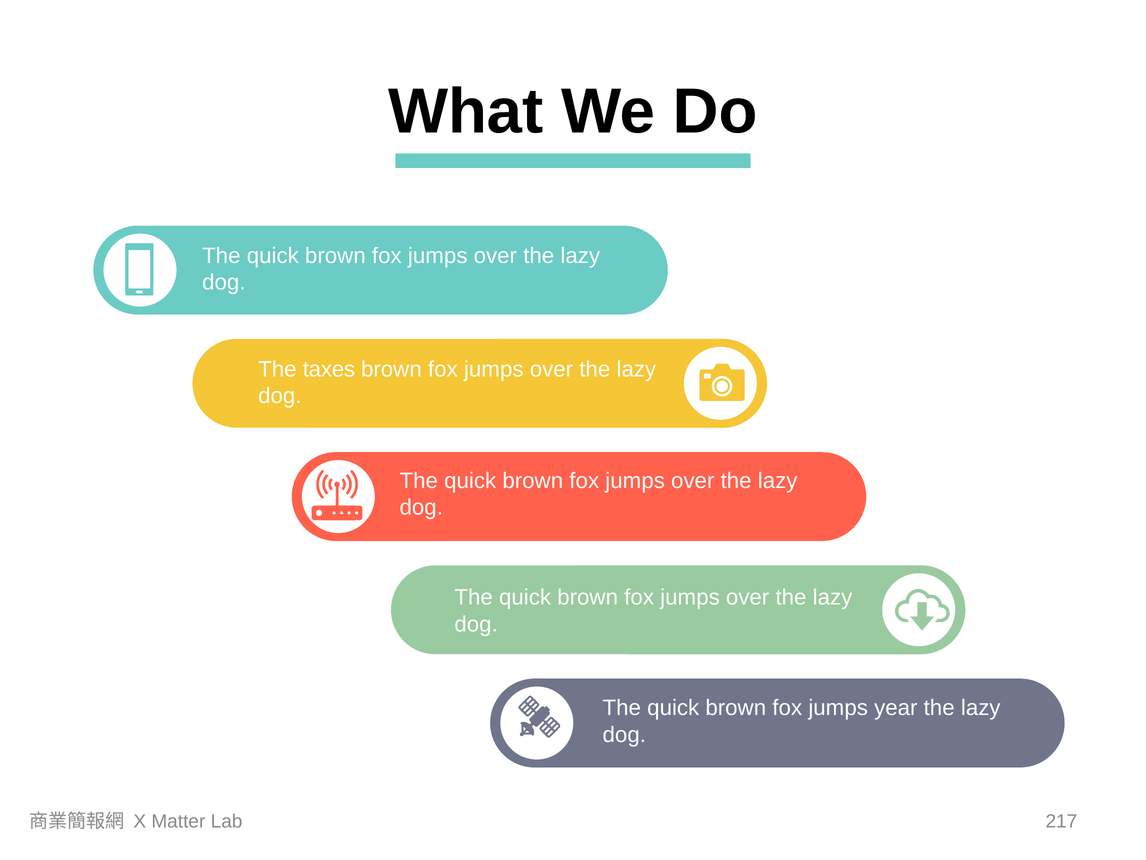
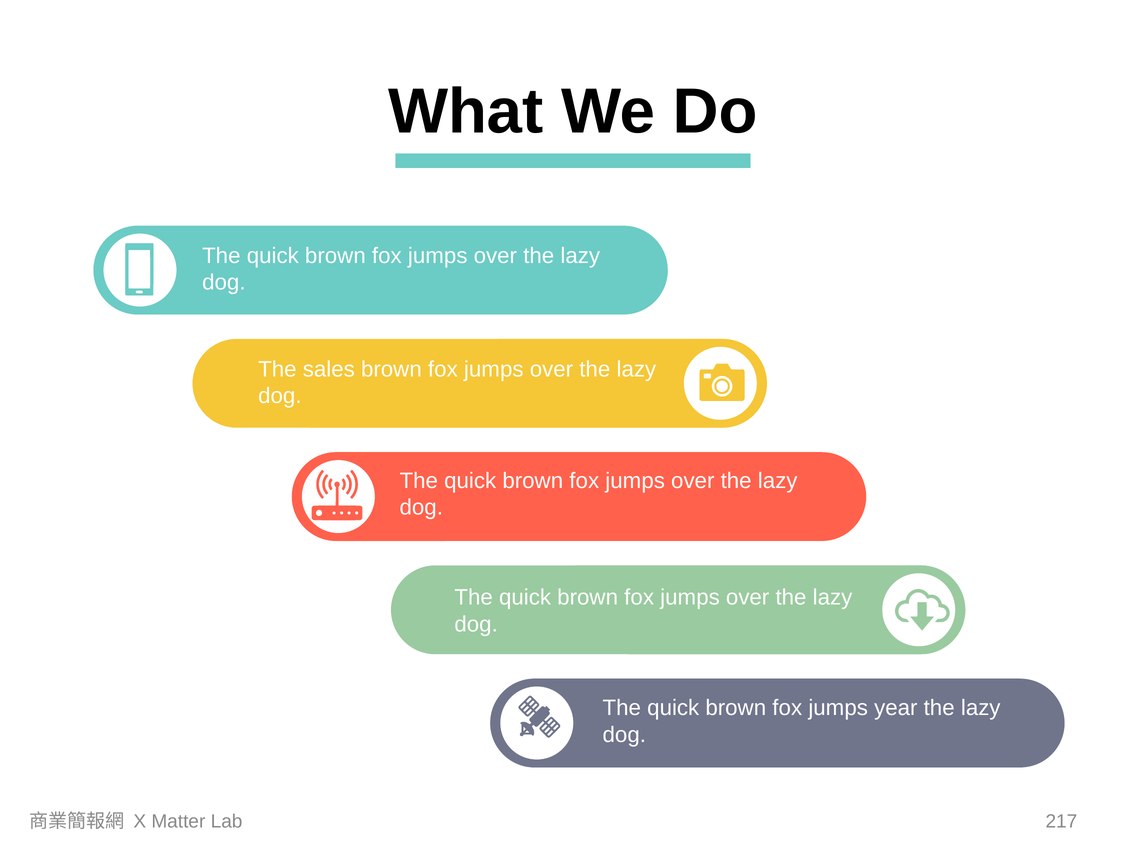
taxes: taxes -> sales (329, 369)
